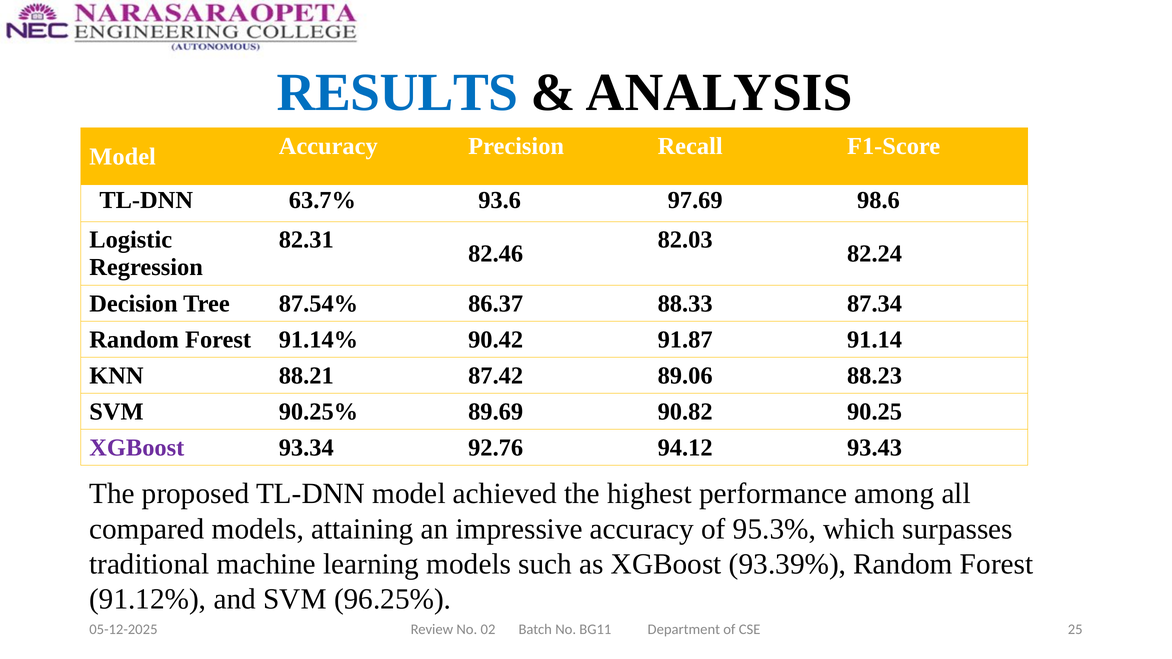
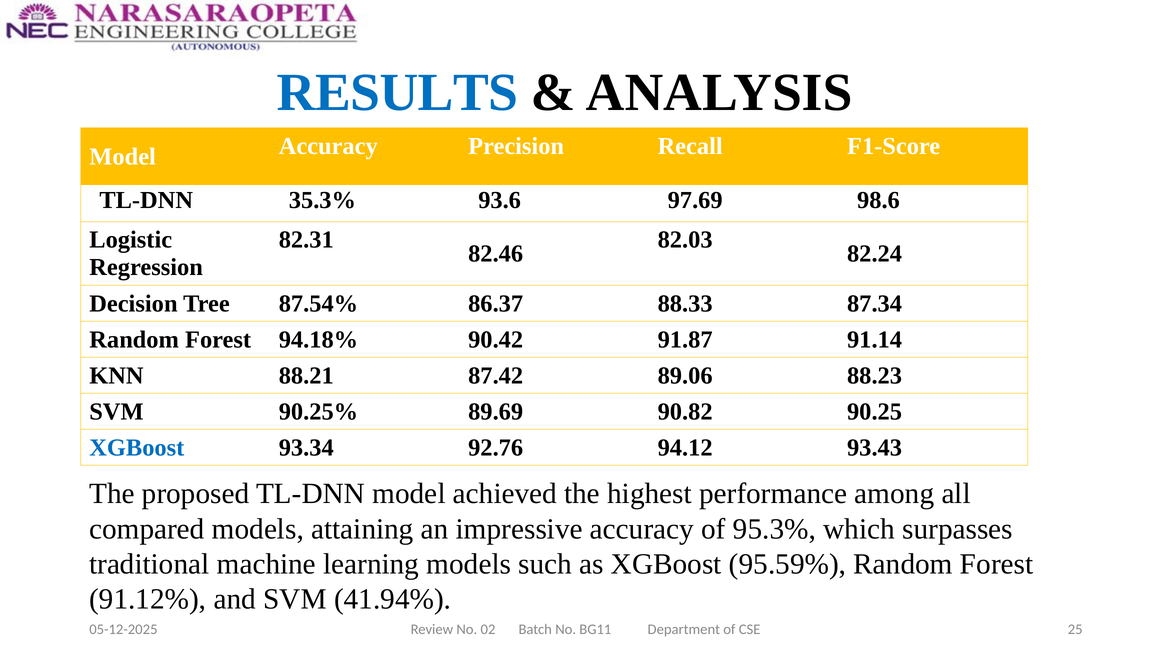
63.7%: 63.7% -> 35.3% (322, 200)
91.14%: 91.14% -> 94.18% (318, 340)
XGBoost colour: purple -> blue (137, 448)
93.39%: 93.39% -> 95.59% (788, 564)
96.25%: 96.25% -> 41.94% (393, 599)
